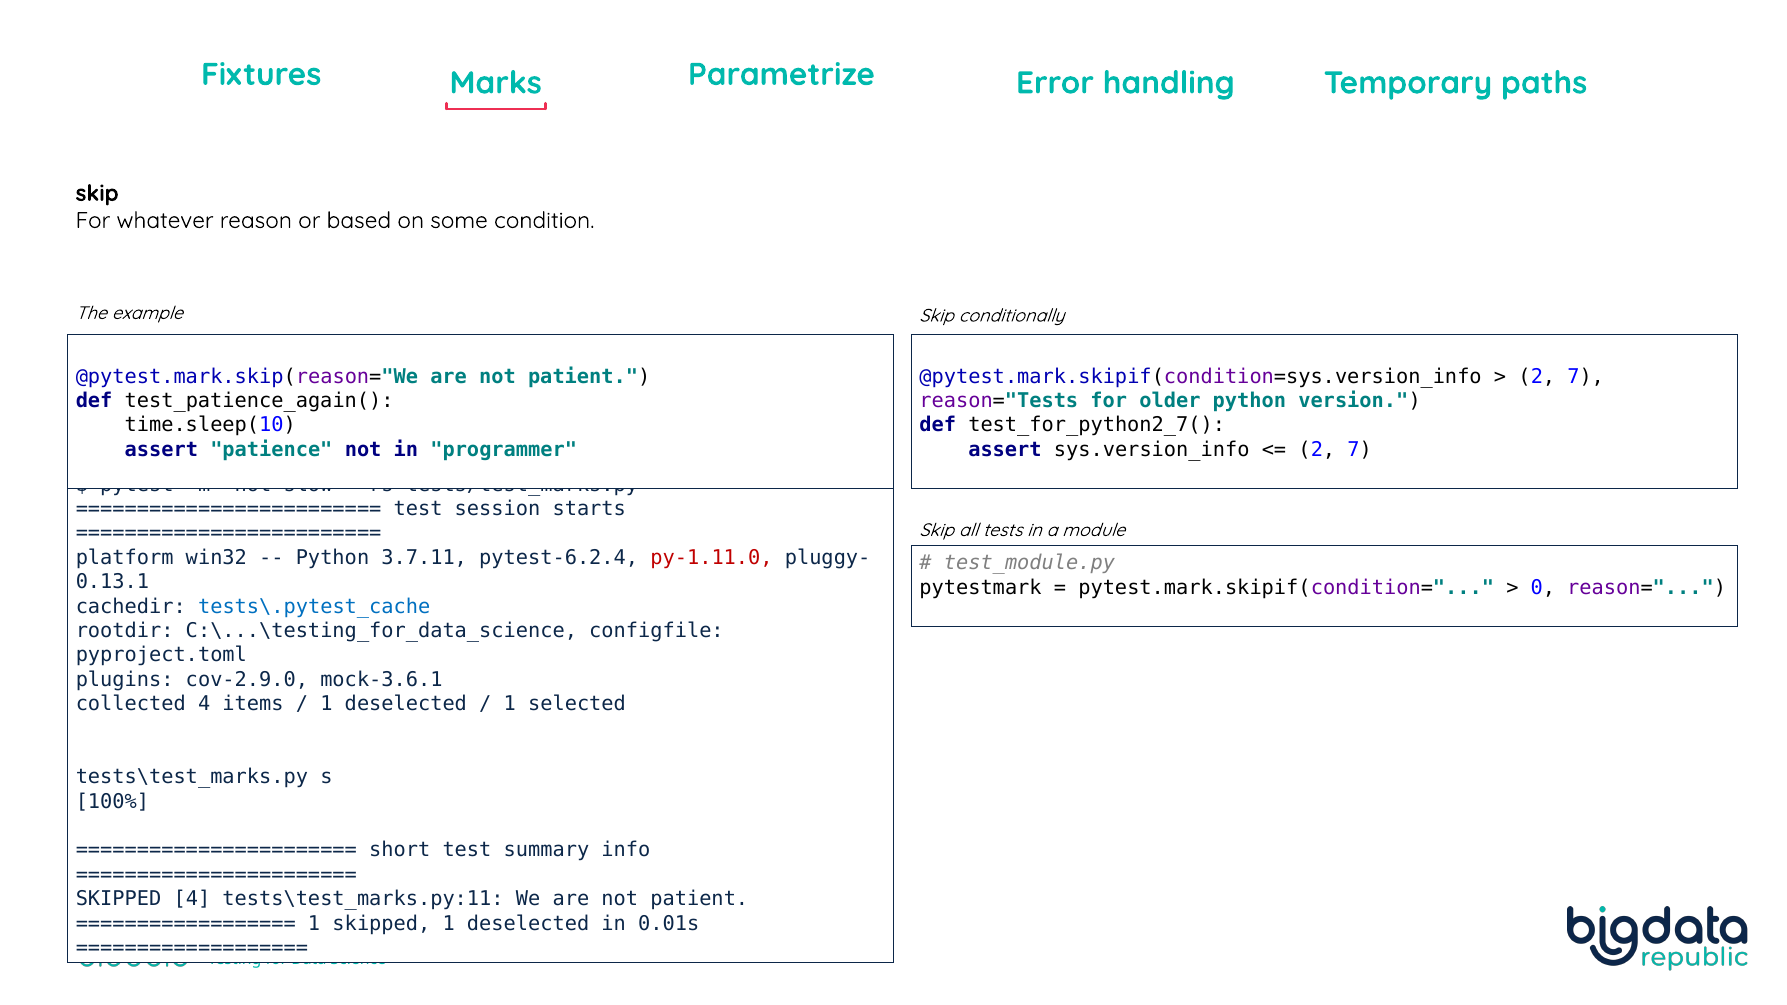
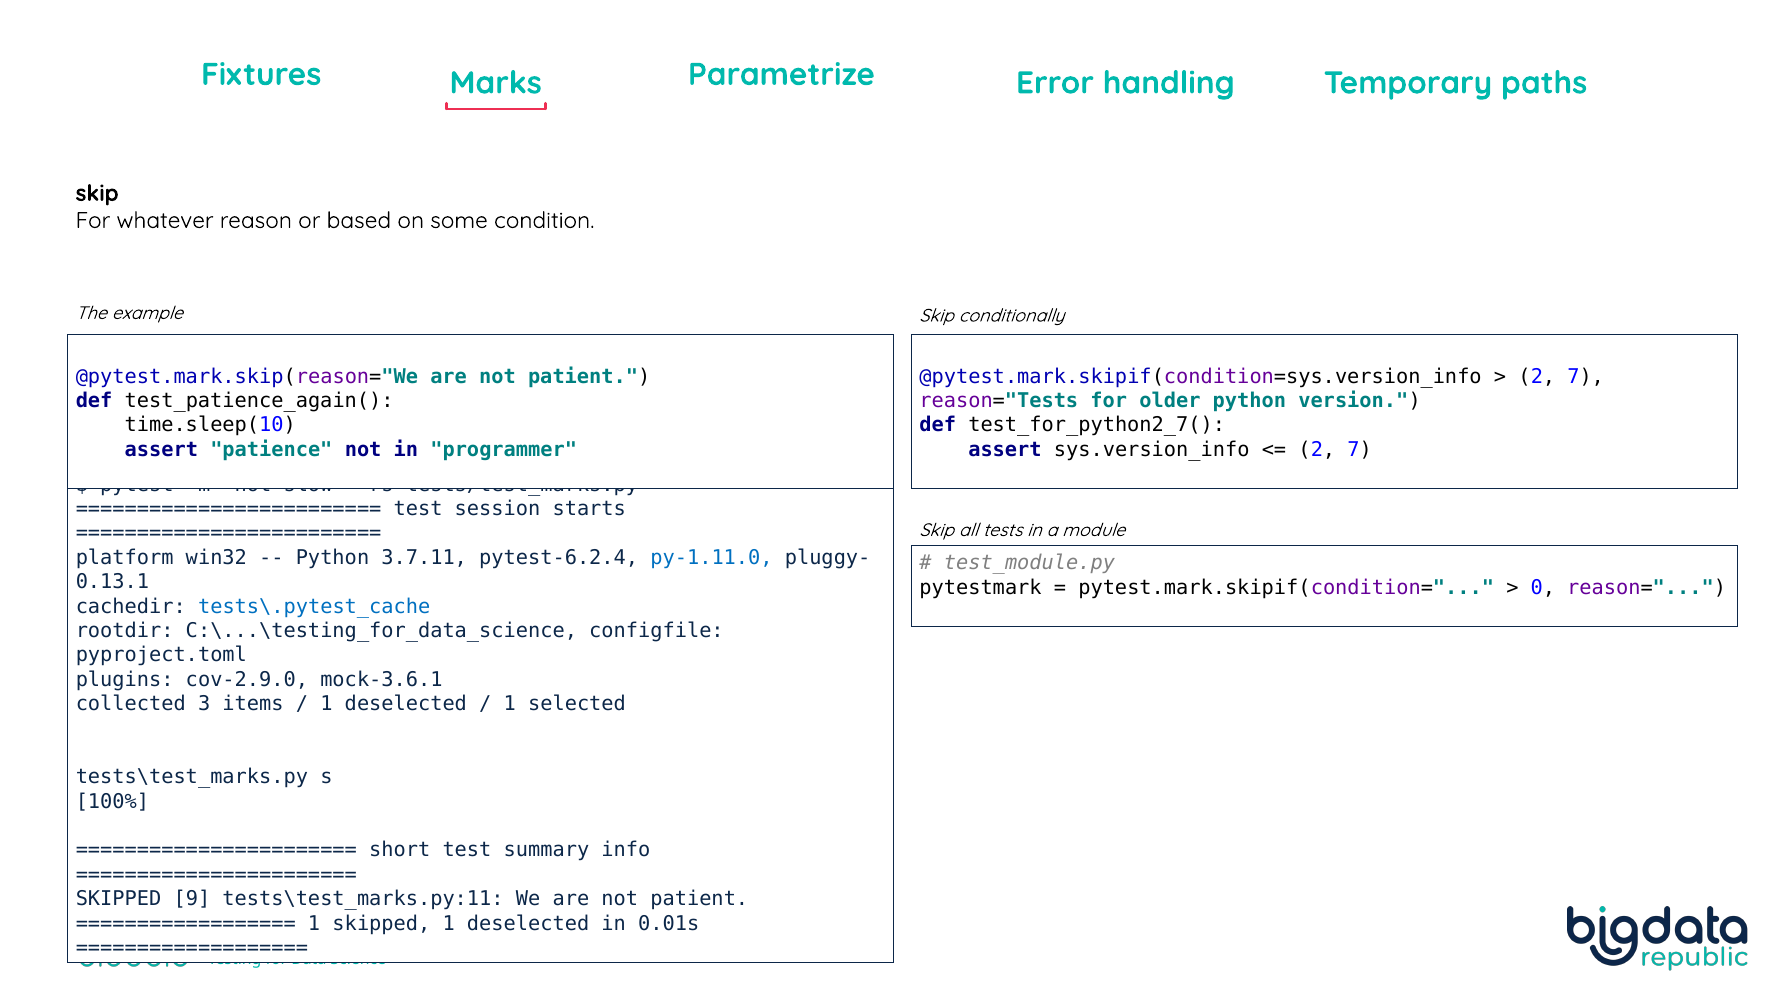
py-1.11.0 colour: red -> blue (712, 558)
collected 4: 4 -> 3 (204, 704)
SKIPPED 4: 4 -> 9 (192, 899)
